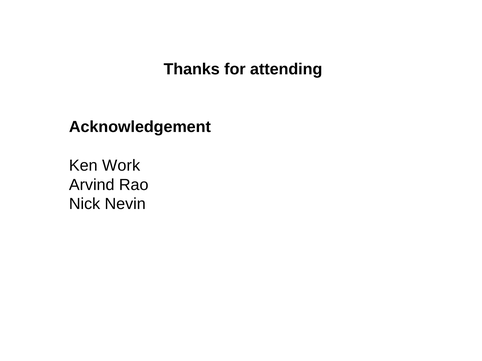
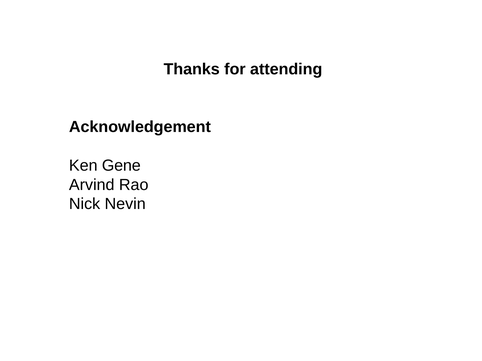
Work: Work -> Gene (121, 166)
